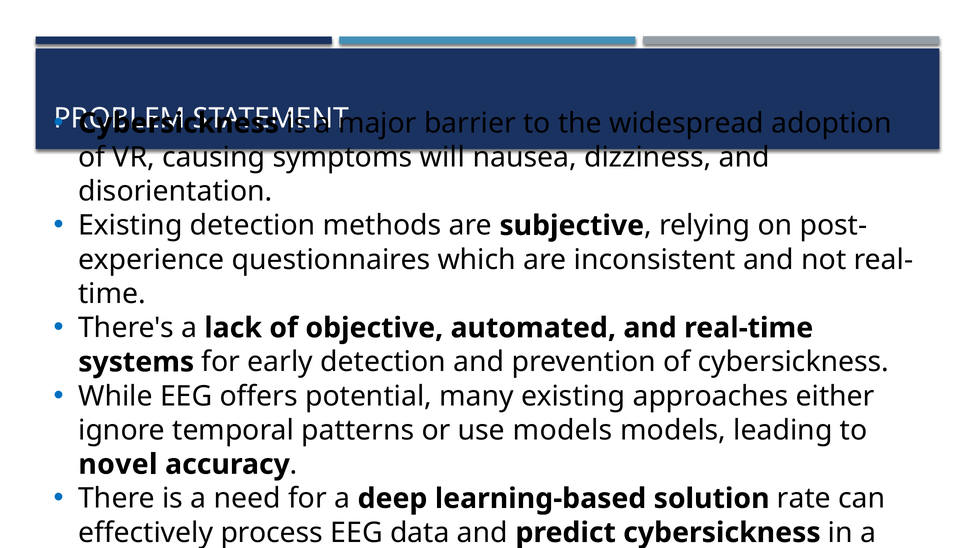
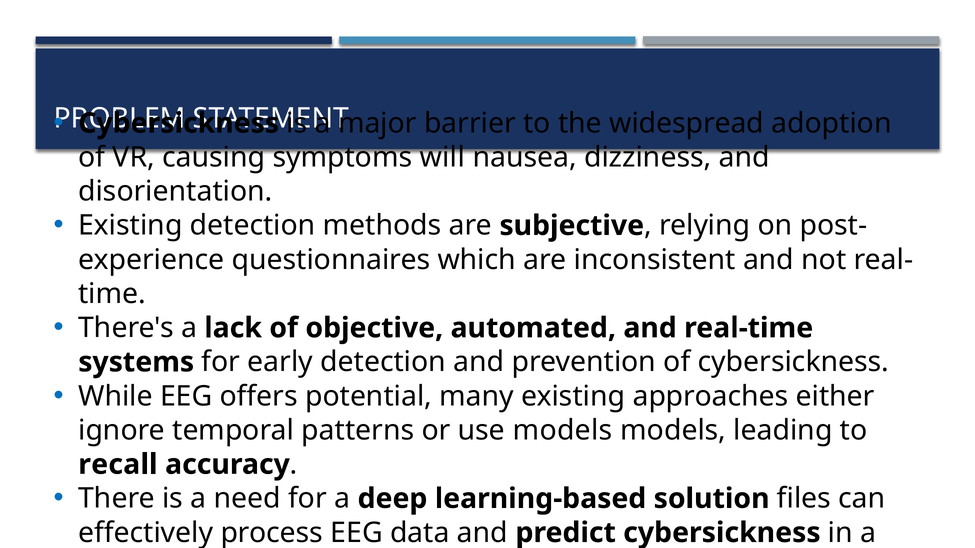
novel: novel -> recall (118, 465)
rate: rate -> files (804, 499)
